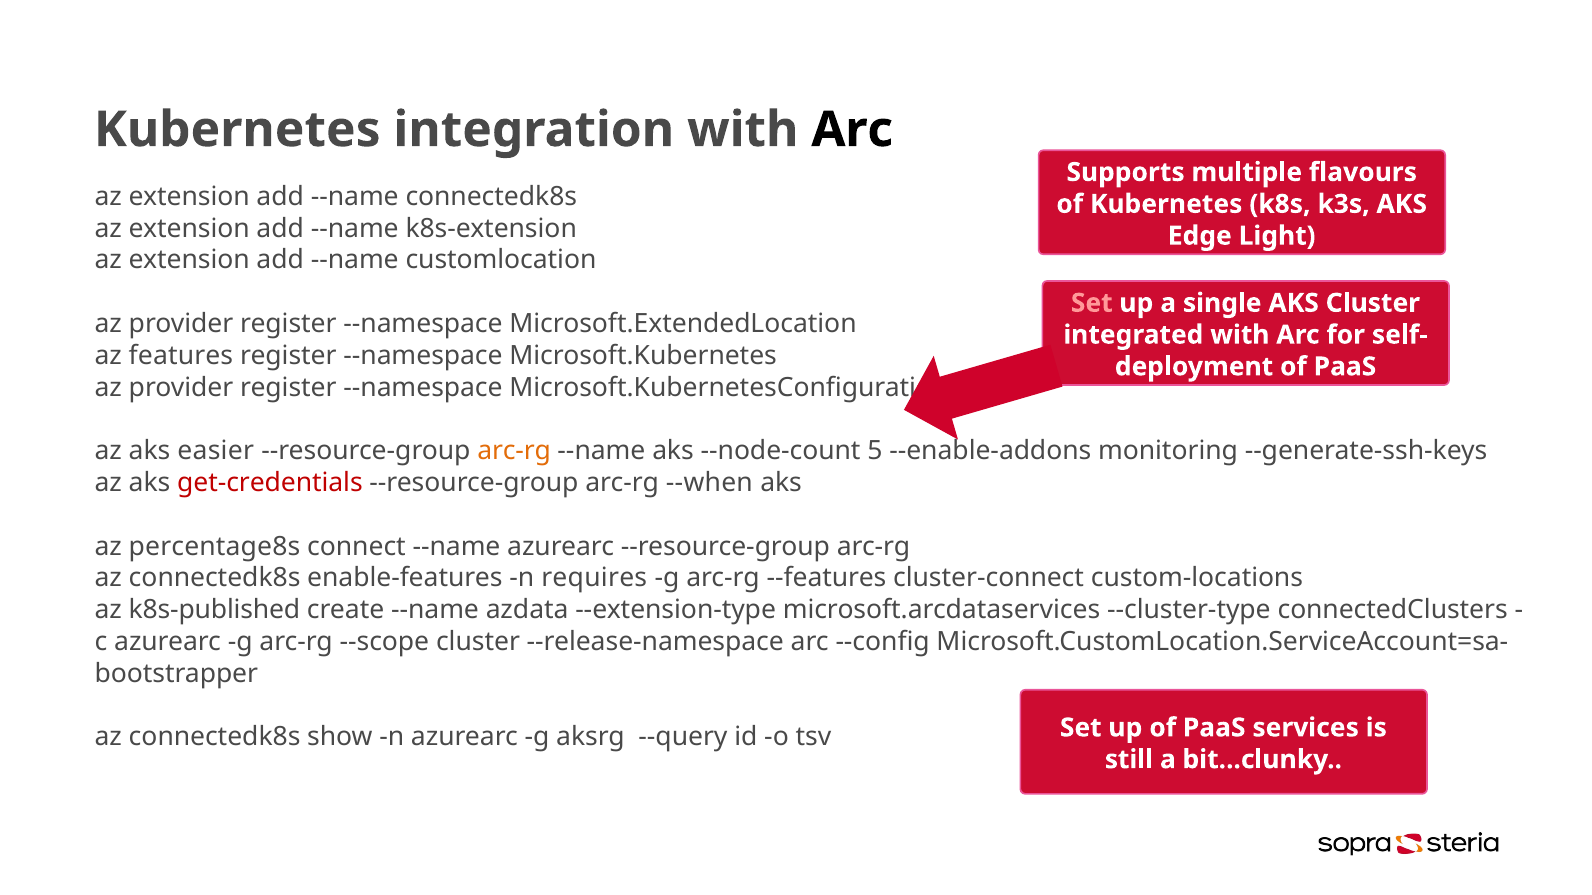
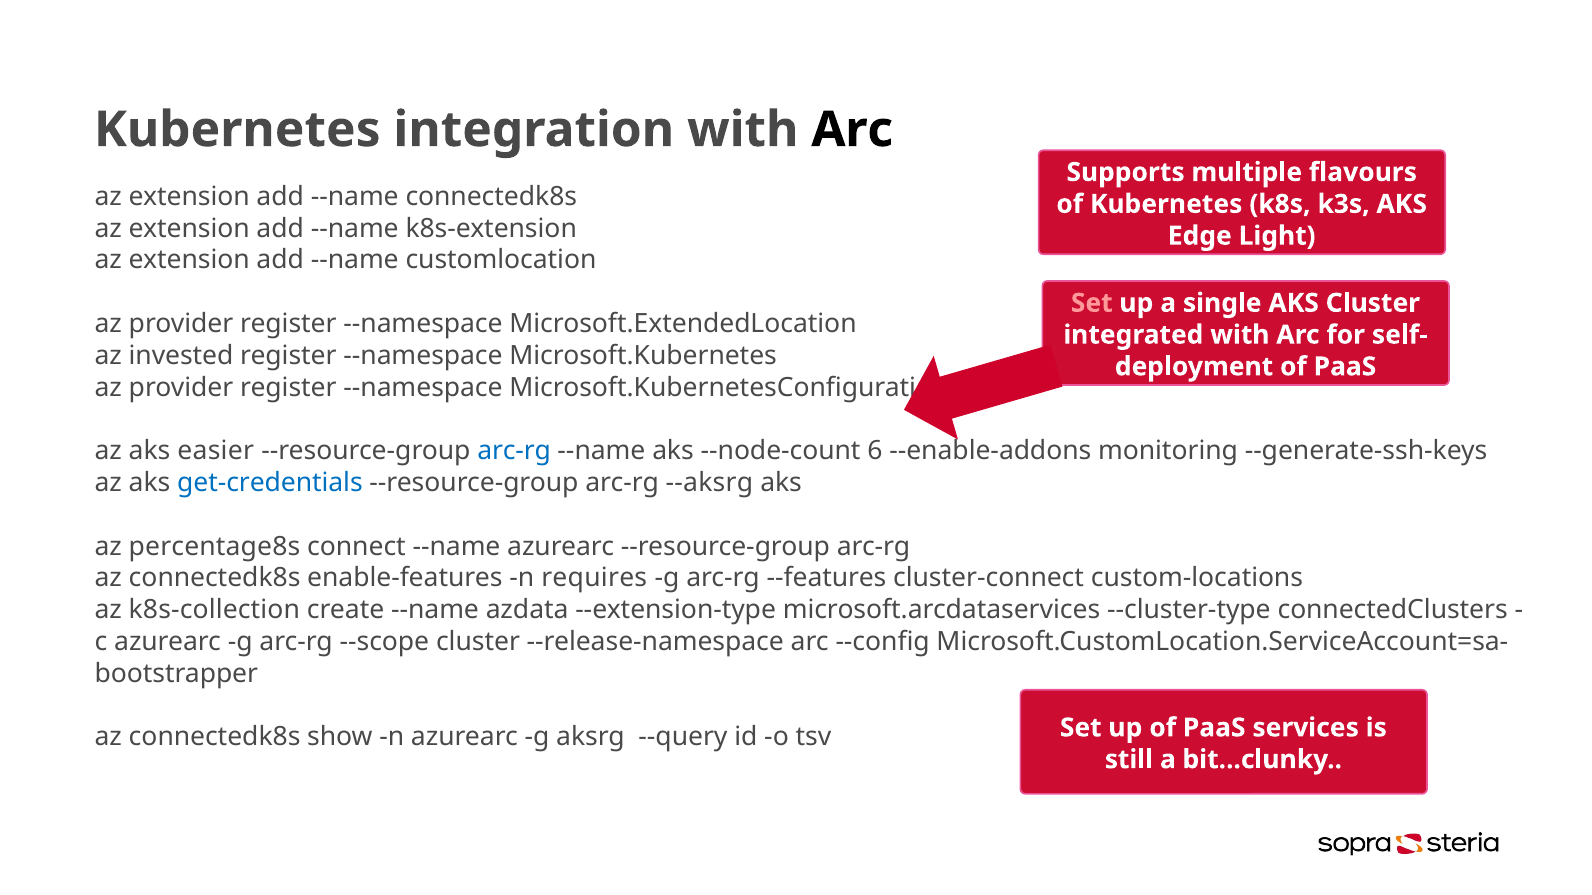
features: features -> invested (181, 356)
arc-rg colour: orange -> blue (514, 451)
5: 5 -> 6 (875, 451)
get-credentials colour: red -> blue (270, 483)
--when: --when -> --aksrg (709, 483)
k8s-published: k8s-published -> k8s-collection (214, 610)
